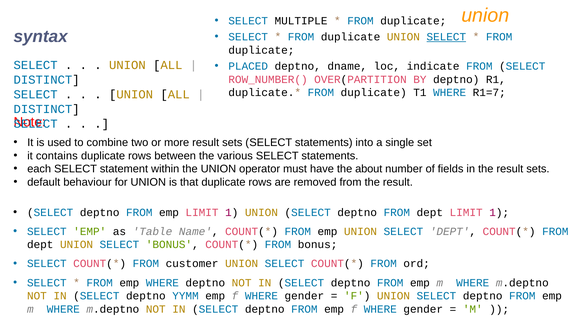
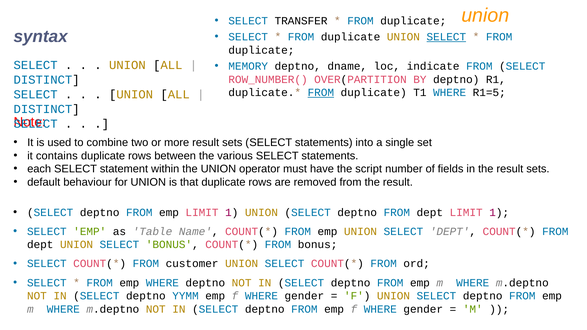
MULTIPLE: MULTIPLE -> TRANSFER (301, 21)
PLACED: PLACED -> MEMORY (248, 66)
FROM underline: none -> present (321, 93)
R1=7: R1=7 -> R1=5 (489, 93)
about: about -> script (369, 169)
